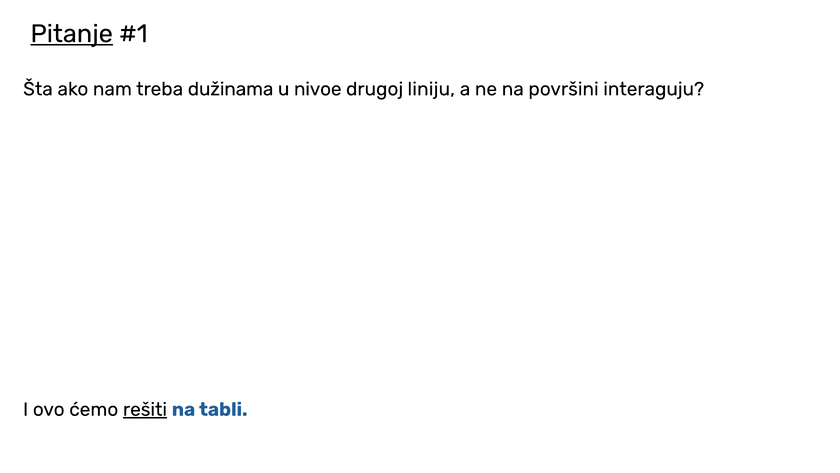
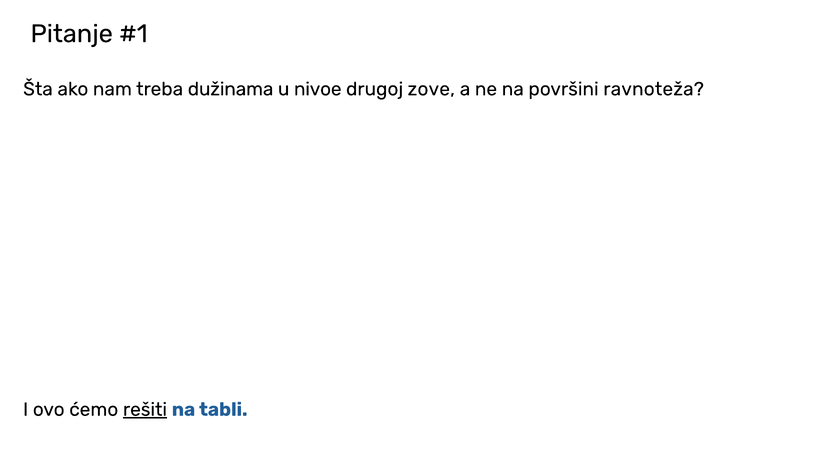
Pitanje underline: present -> none (72, 34)
liniju: liniju -> zove (431, 89)
interaguju: interaguju -> ravnoteža (654, 89)
